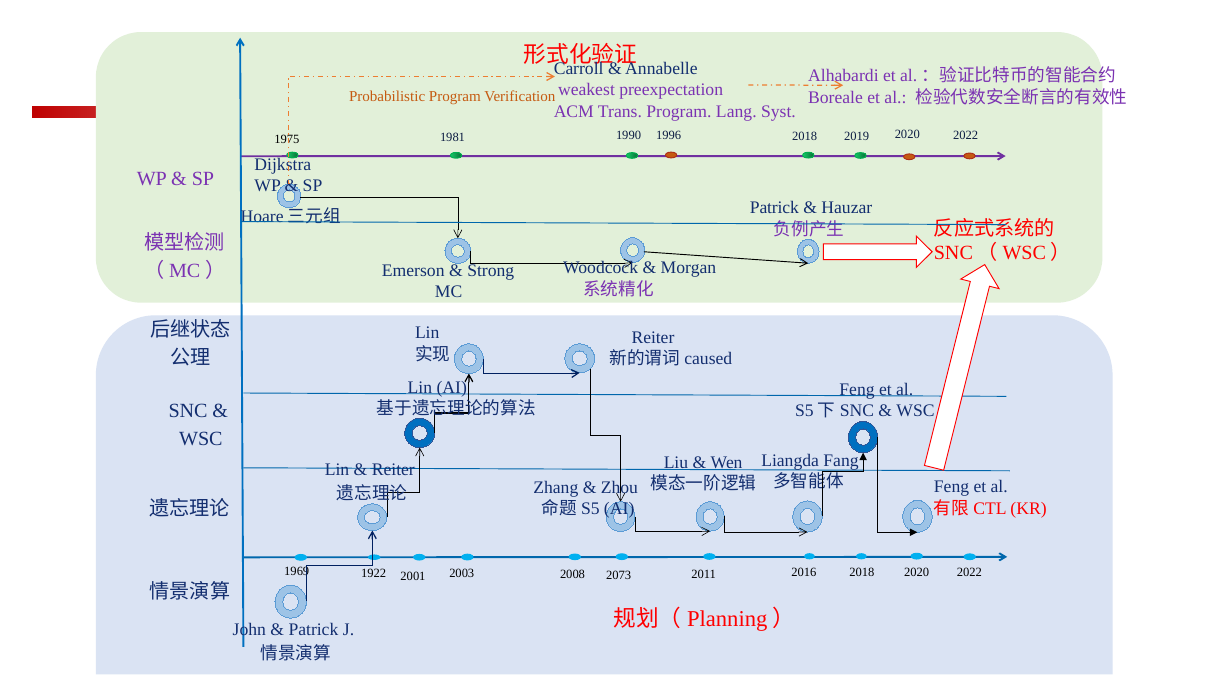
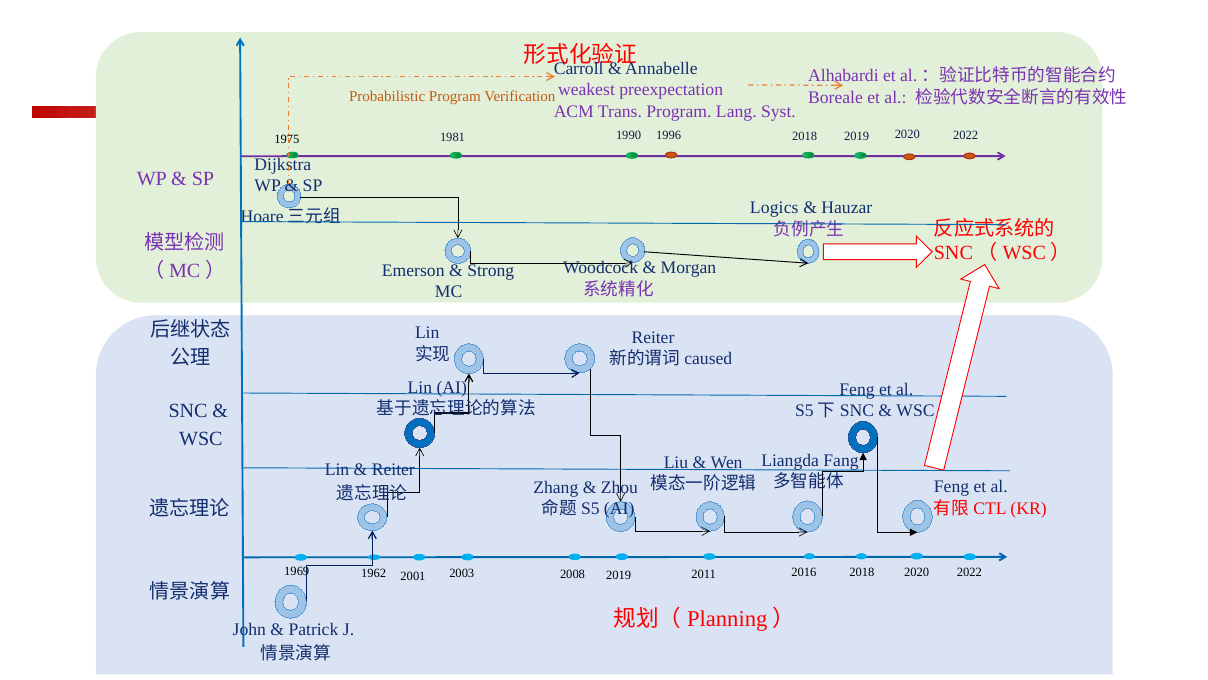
Patrick: Patrick -> Logics (774, 208)
1922: 1922 -> 1962 (374, 573)
2008 2073: 2073 -> 2019 (619, 575)
